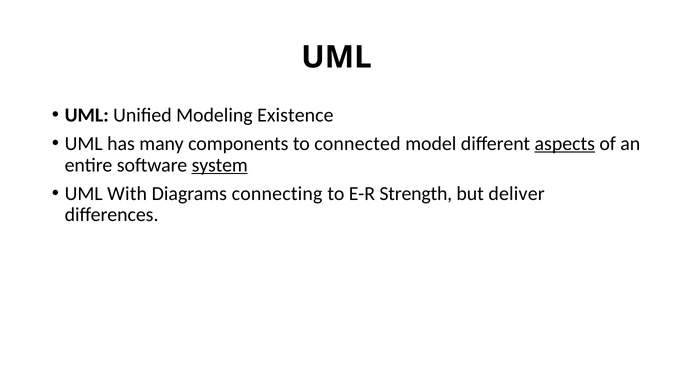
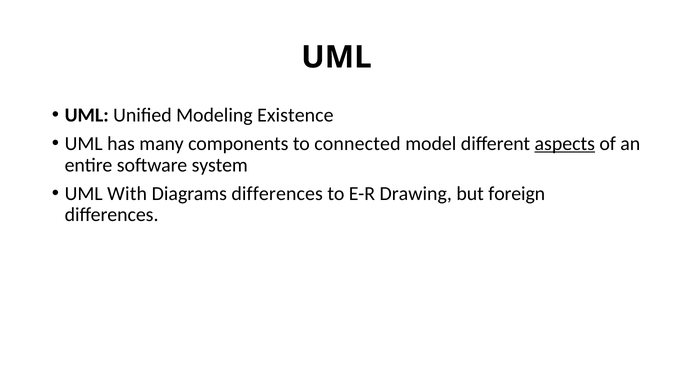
system underline: present -> none (220, 165)
Diagrams connecting: connecting -> differences (277, 194)
Strength: Strength -> Drawing (416, 194)
deliver: deliver -> foreign (517, 194)
